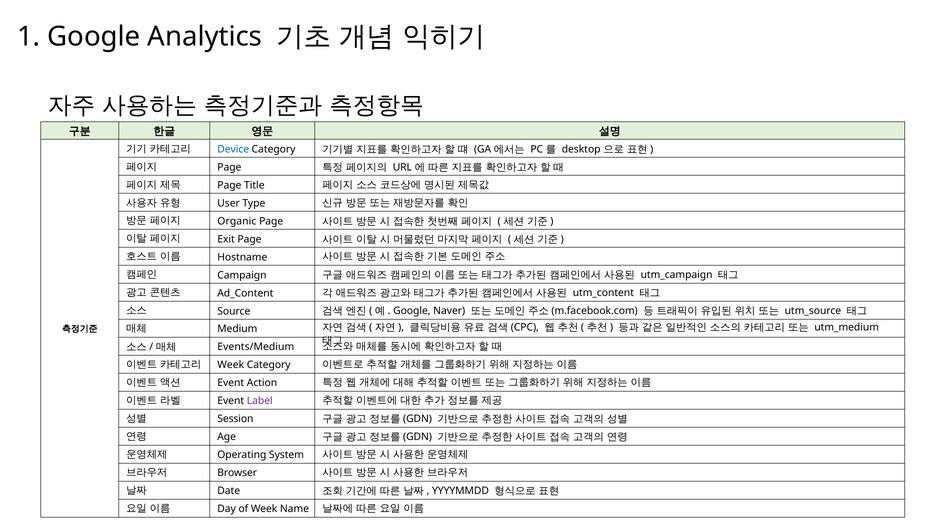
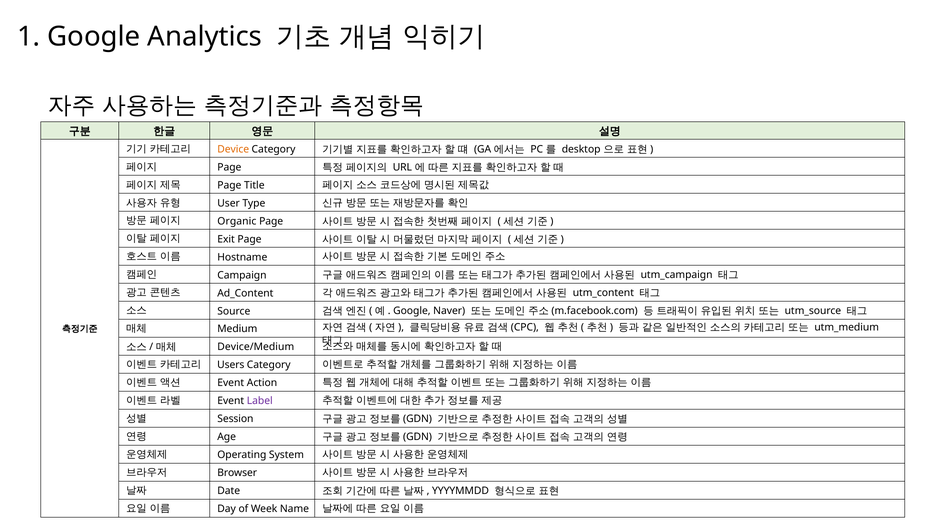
Device colour: blue -> orange (233, 149)
Events/Medium: Events/Medium -> Device/Medium (256, 347)
Week: Week -> Users (231, 365)
